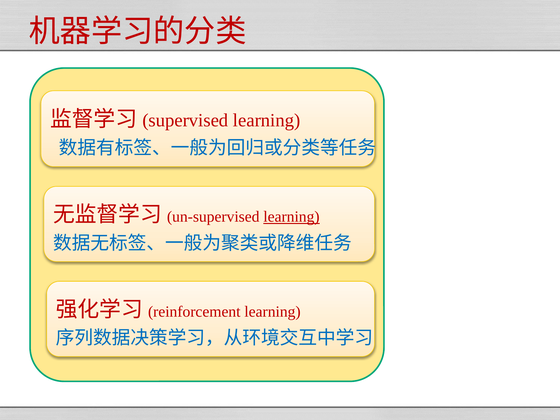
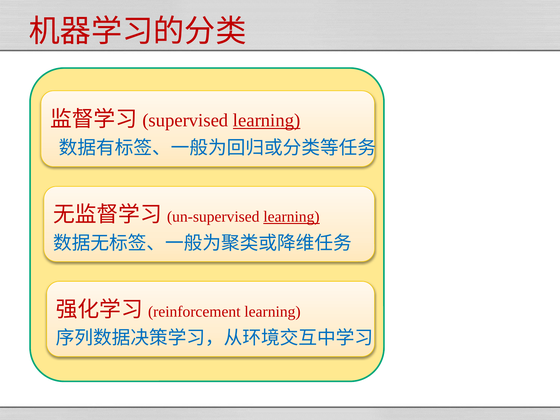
learning underline: none -> present (267, 120)
